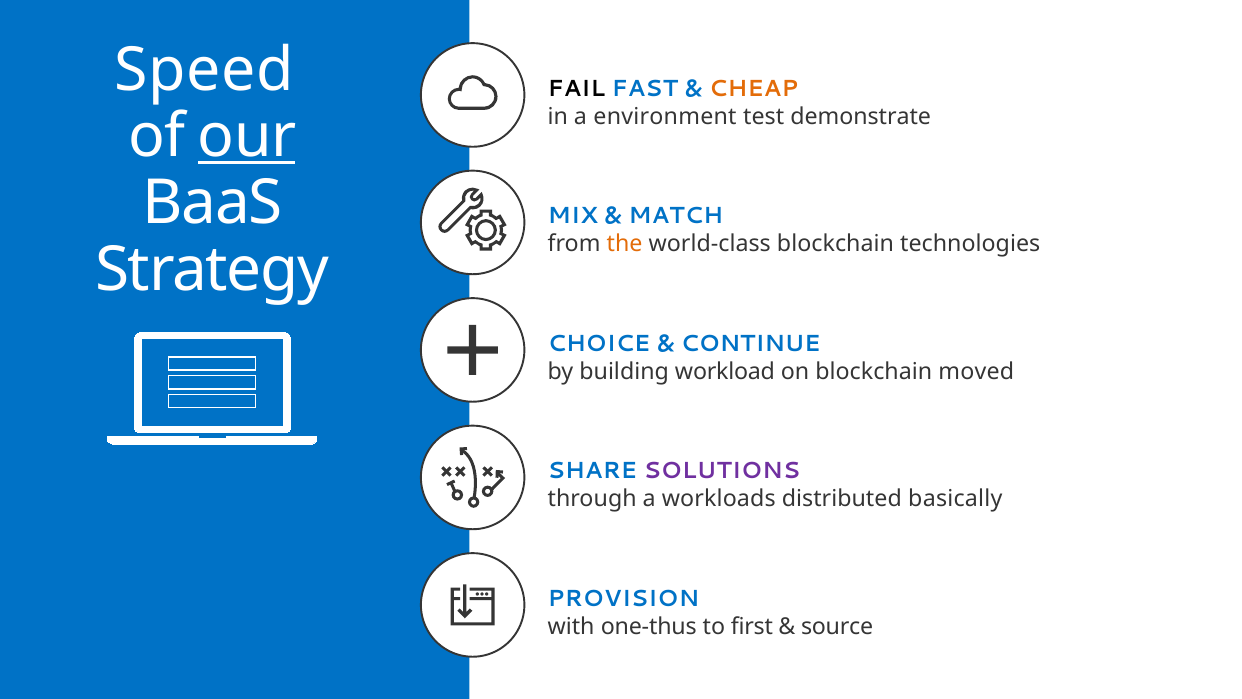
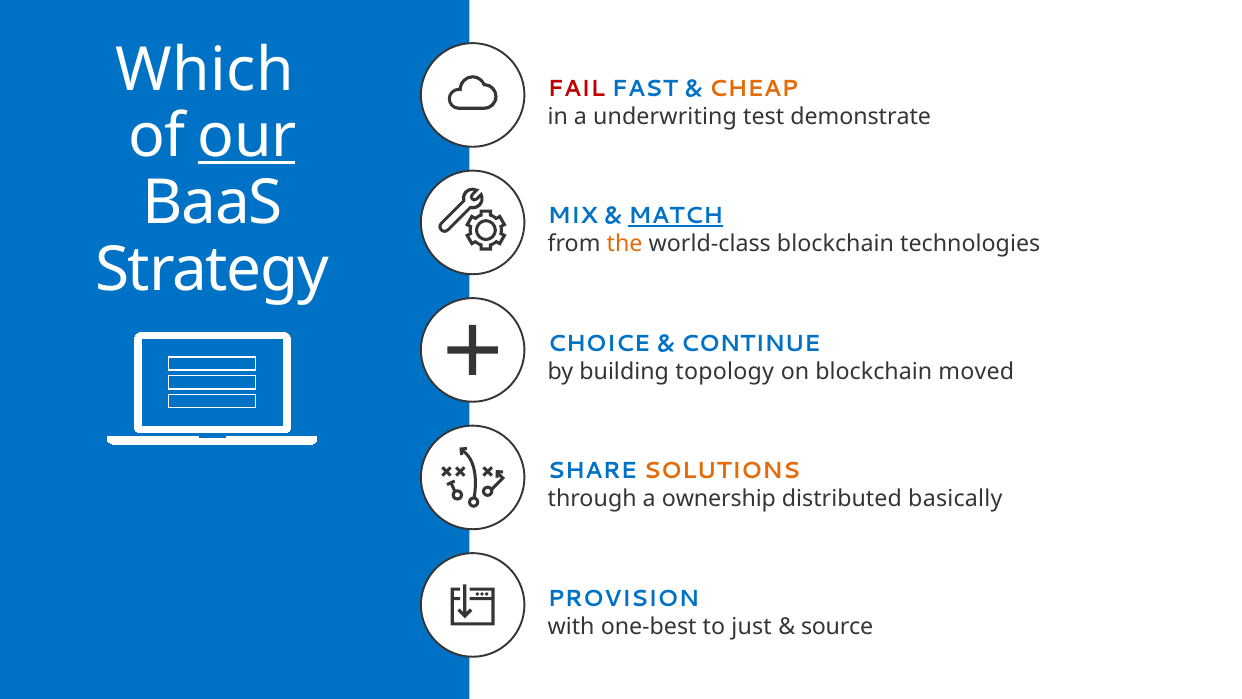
Speed: Speed -> Which (205, 71)
FAIL colour: black -> red (576, 89)
environment: environment -> underwriting (665, 116)
MATCH underline: none -> present (676, 216)
workload: workload -> topology (725, 371)
SOLUTIONS colour: purple -> orange (722, 471)
workloads: workloads -> ownership (719, 499)
one-thus: one-thus -> one-best (649, 626)
first: first -> just (752, 626)
